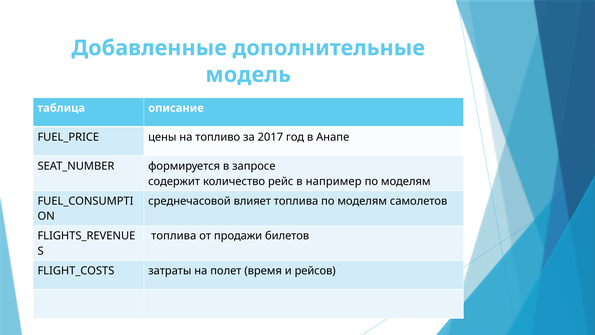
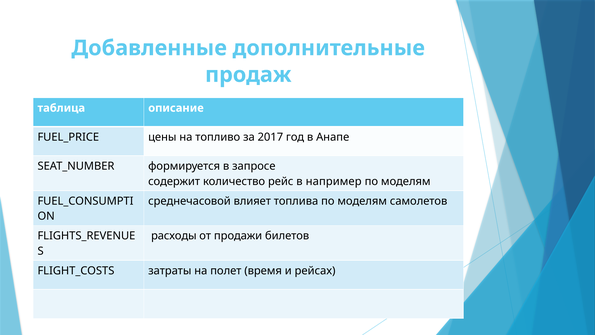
модель: модель -> продаж (248, 75)
топлива: топлива -> расходы (174, 236)
рейсов: рейсов -> рейсах (315, 271)
